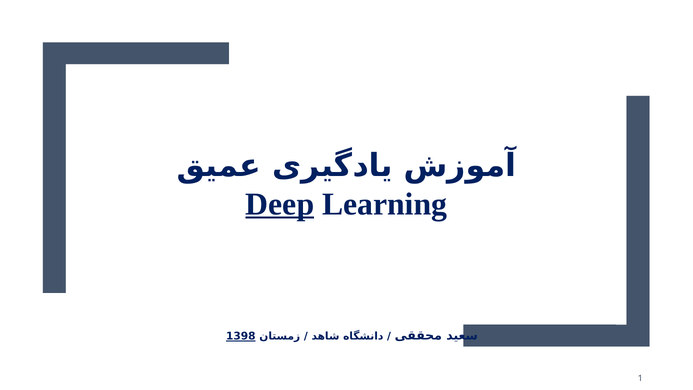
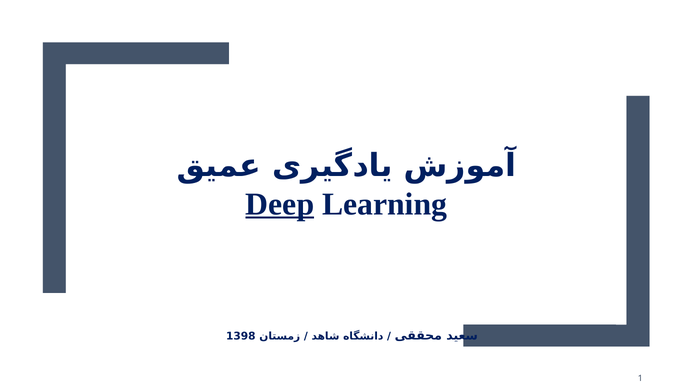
1398 underline: present -> none (241, 336)
